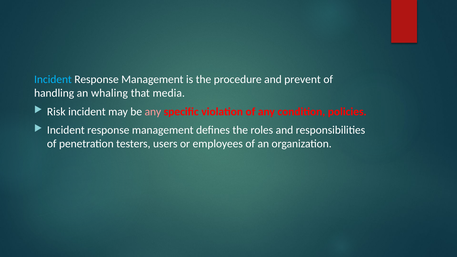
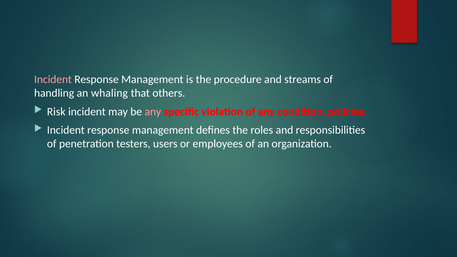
Incident colour: light blue -> pink (53, 79)
prevent: prevent -> streams (303, 79)
media: media -> others (169, 93)
